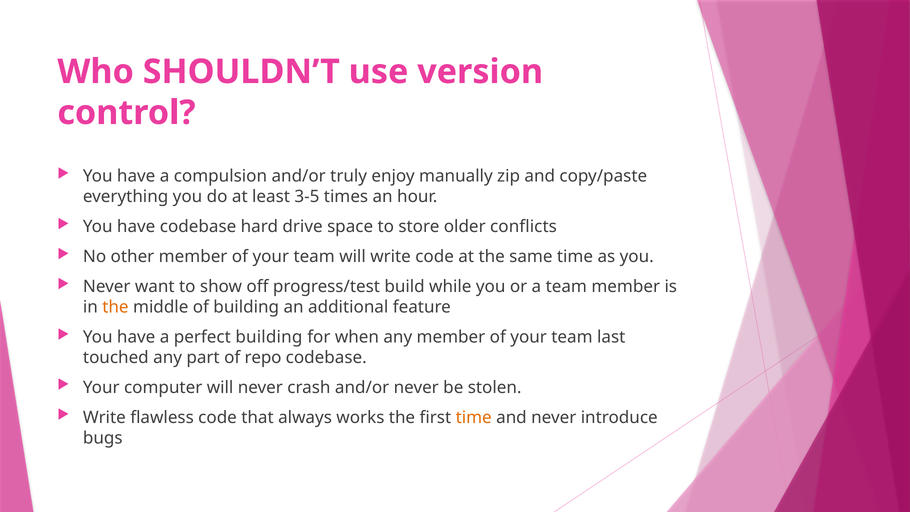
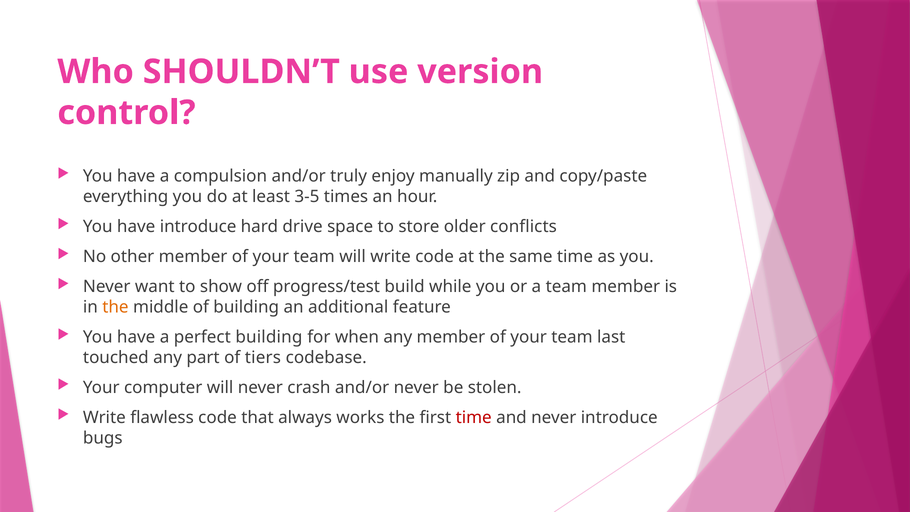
have codebase: codebase -> introduce (198, 227)
repo: repo -> tiers (263, 357)
time colour: orange -> red (474, 417)
